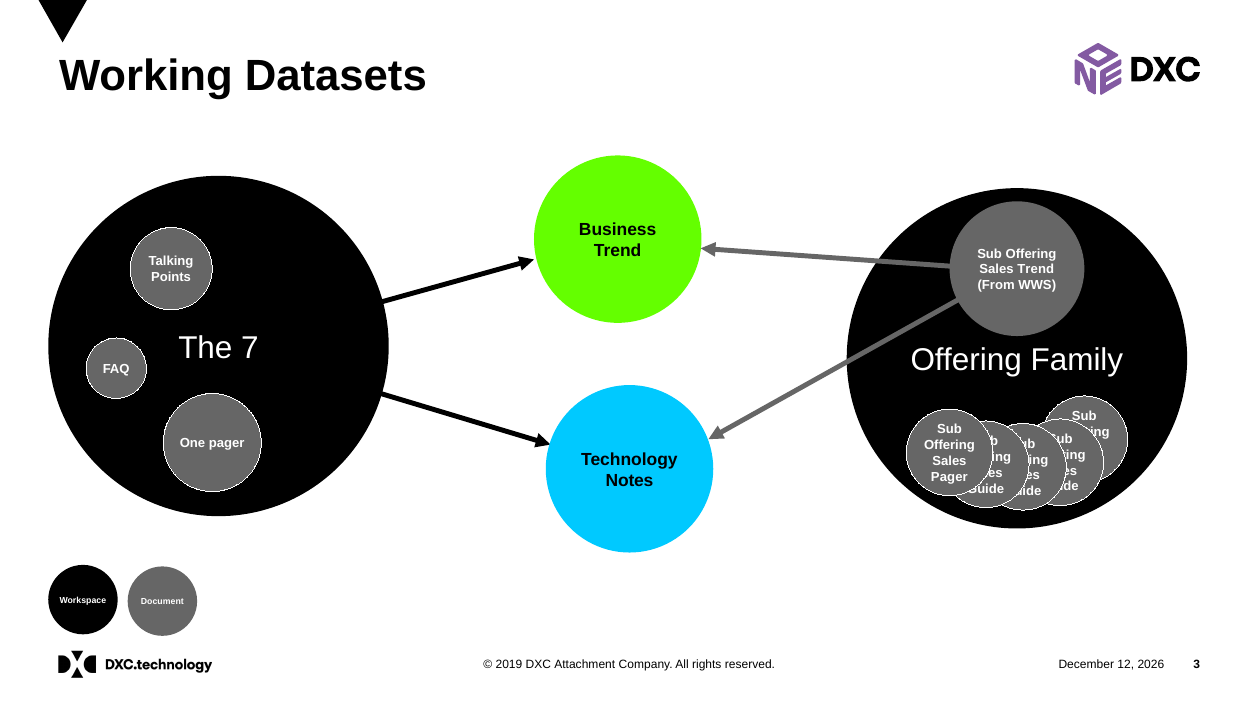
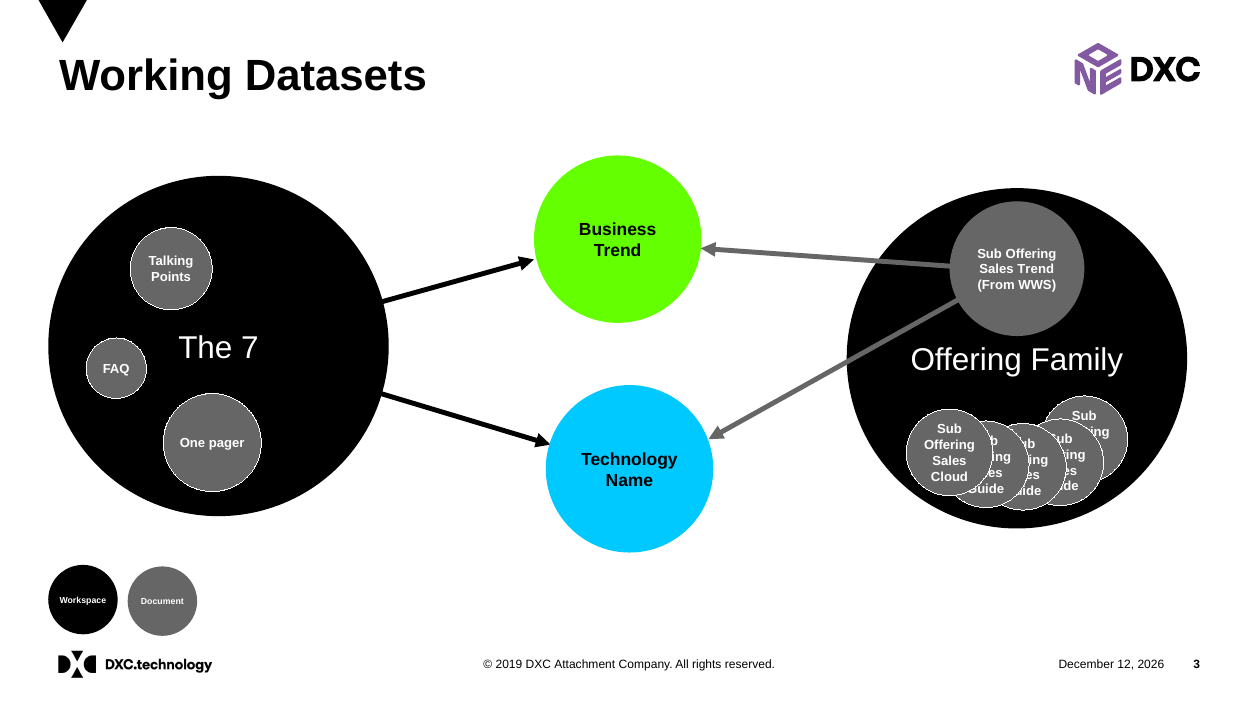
Pager: Pager -> Cloud (949, 477)
Notes: Notes -> Name (629, 481)
